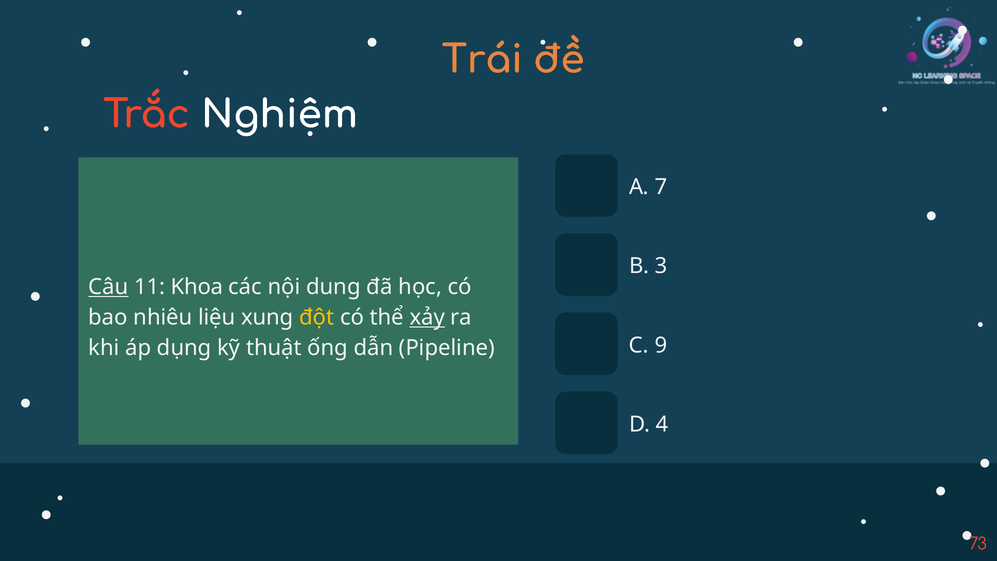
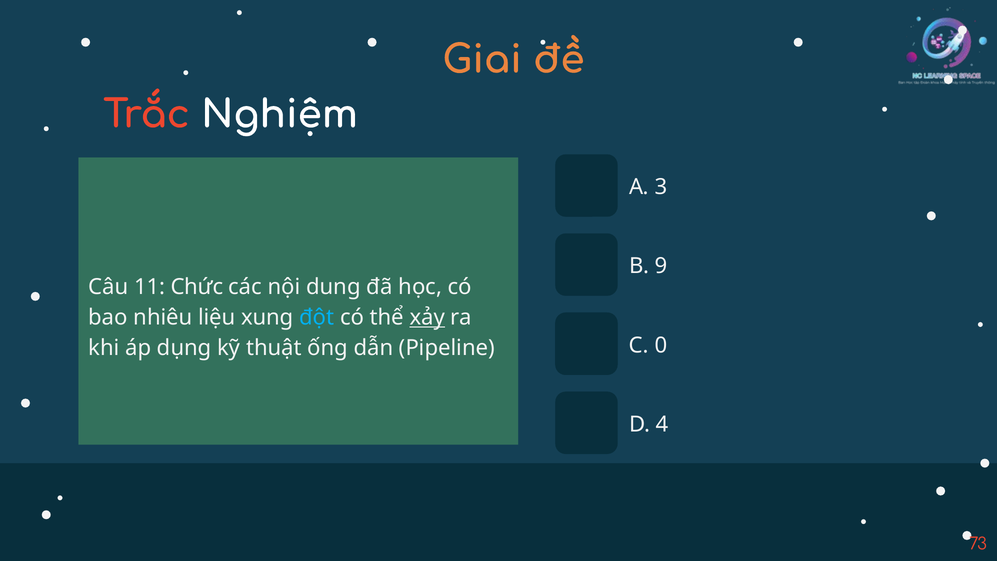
Trái: Trái -> Giai (482, 60)
7: 7 -> 3 (661, 187)
3: 3 -> 9 (661, 266)
Câu underline: present -> none (108, 287)
Khoa: Khoa -> Chức (197, 287)
đột colour: yellow -> light blue (317, 317)
9: 9 -> 0 (661, 345)
